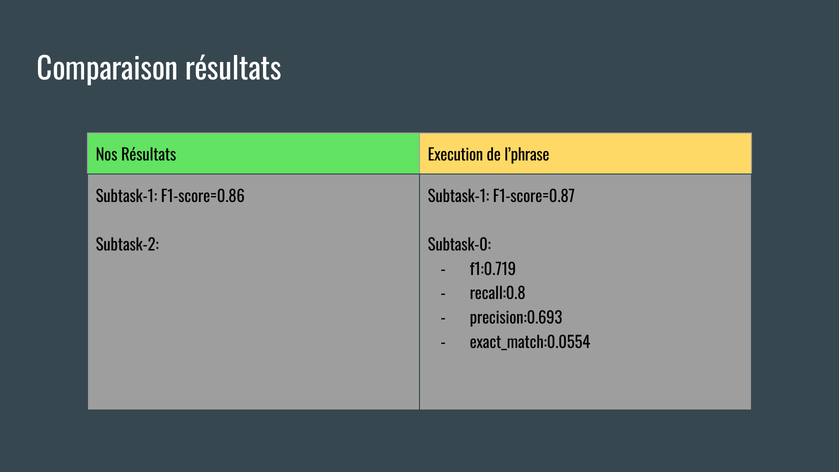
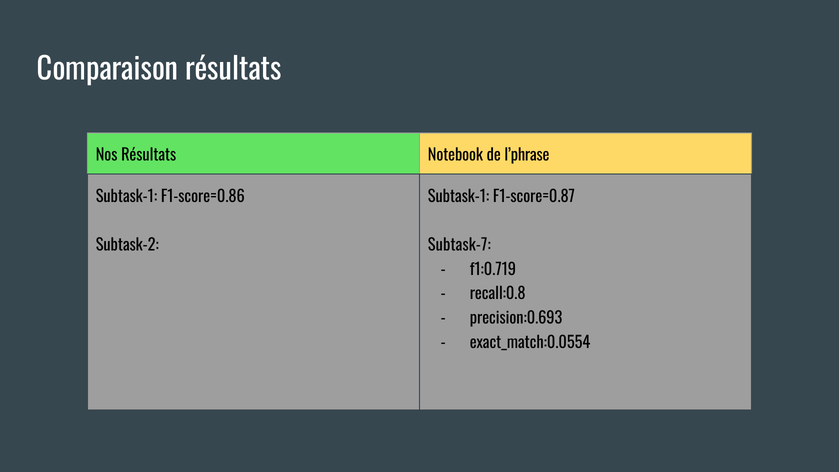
Execution: Execution -> Notebook (455, 156)
Subtask-0: Subtask-0 -> Subtask-7 (459, 245)
